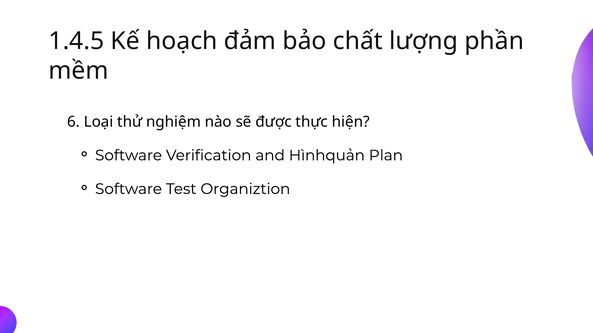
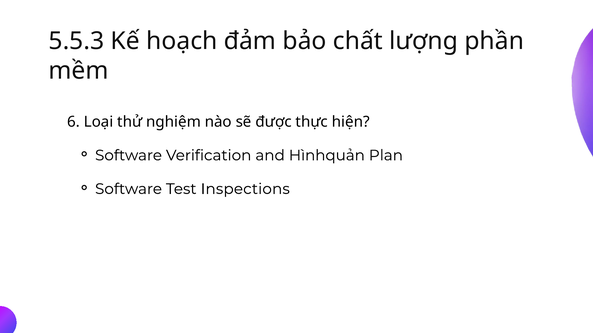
1.4.5: 1.4.5 -> 5.5.3 (76, 41)
Organiztion: Organiztion -> Inspections (245, 189)
